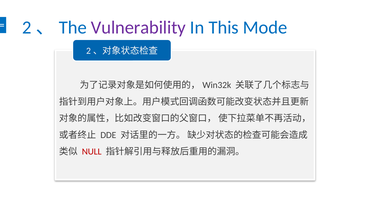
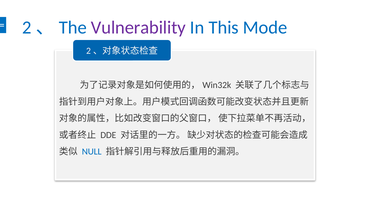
NULL colour: red -> blue (92, 152)
